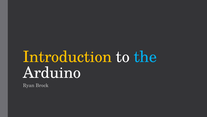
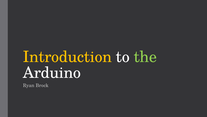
the colour: light blue -> light green (145, 57)
